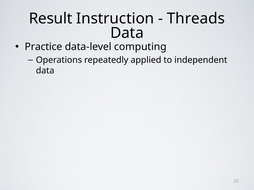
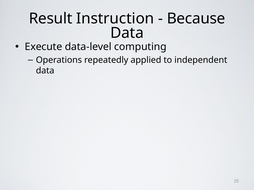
Threads: Threads -> Because (196, 18)
Practice: Practice -> Execute (44, 47)
